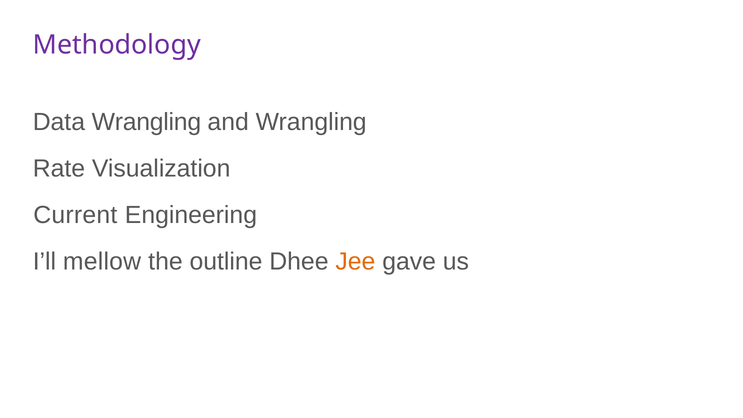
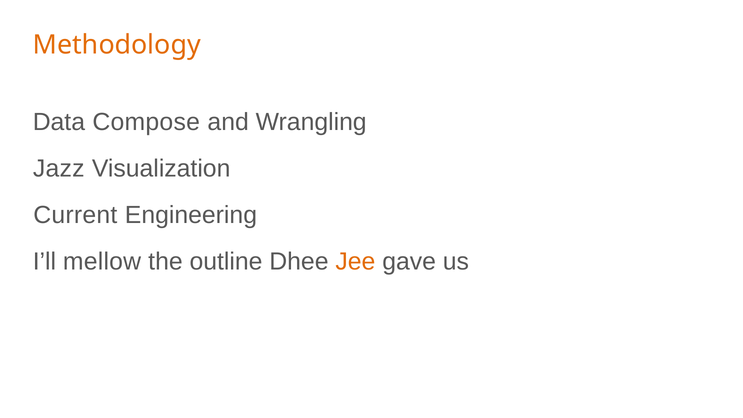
Methodology colour: purple -> orange (117, 45)
Data Wrangling: Wrangling -> Compose (146, 122)
Rate: Rate -> Jazz (59, 169)
